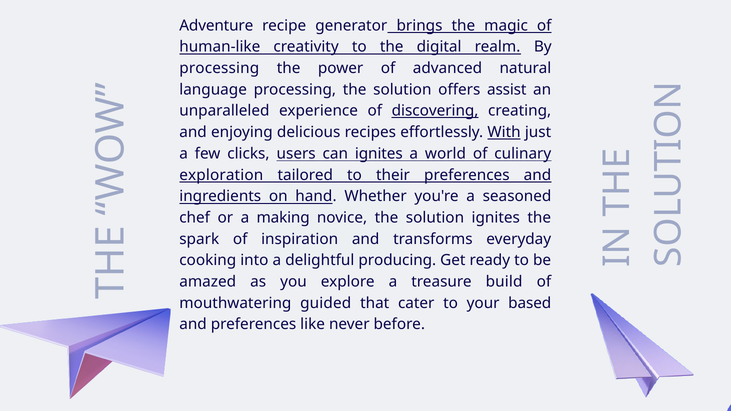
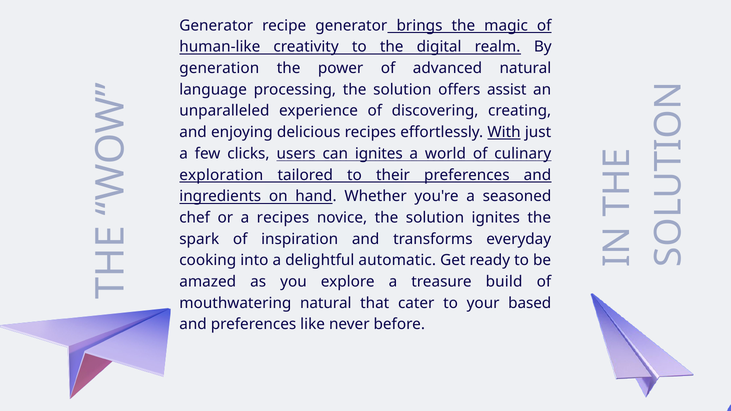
Adventure: Adventure -> Generator (216, 26)
processing: processing -> generation (219, 68)
discovering underline: present -> none (435, 111)
a making: making -> recipes (283, 218)
producing: producing -> automatic (397, 260)
mouthwatering guided: guided -> natural (326, 303)
